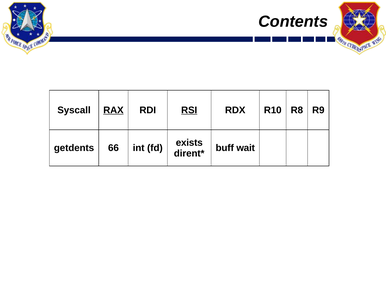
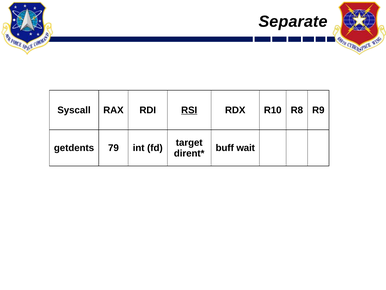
Contents: Contents -> Separate (293, 21)
RAX underline: present -> none (113, 110)
exists: exists -> target (189, 142)
66: 66 -> 79 (113, 148)
